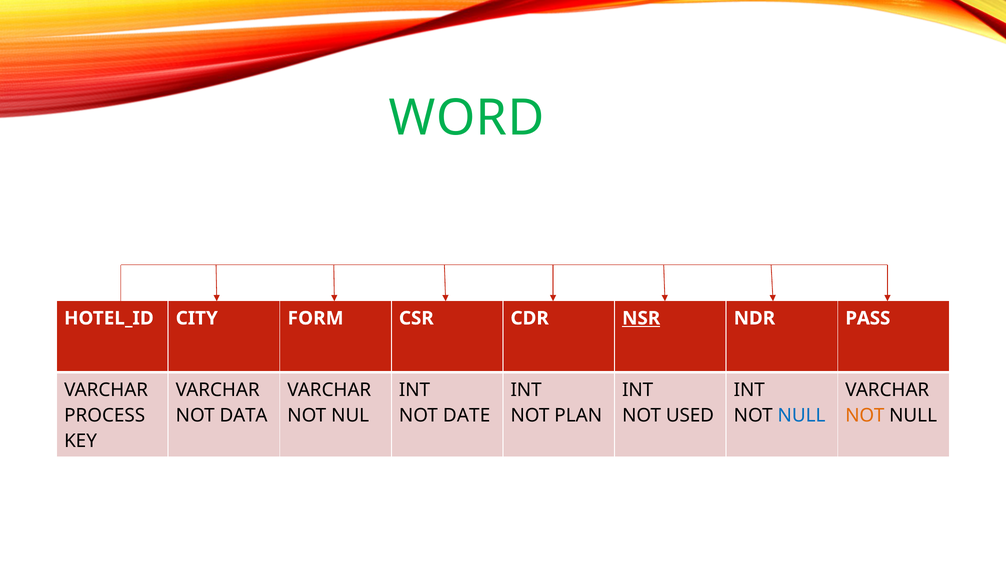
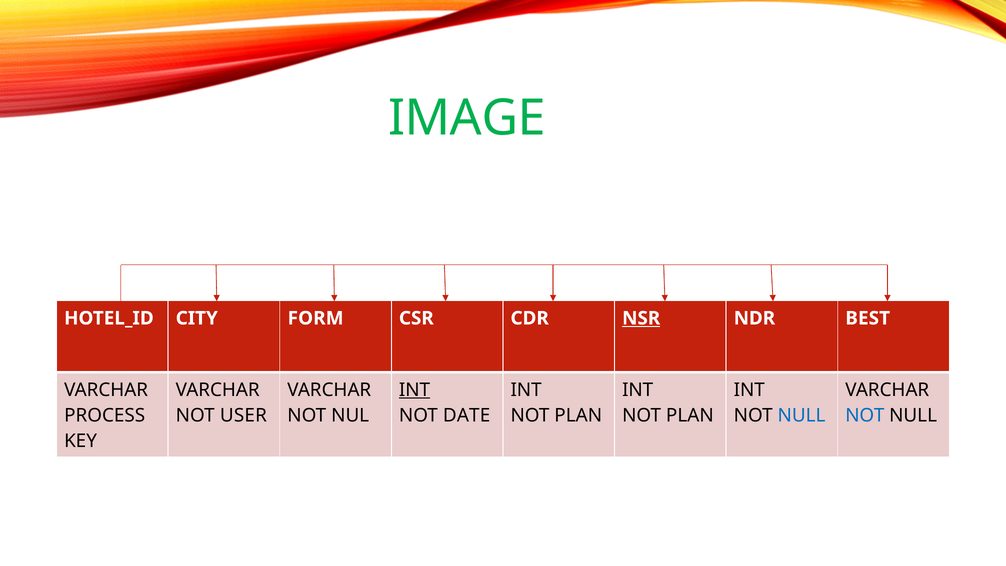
WORD: WORD -> IMAGE (467, 118)
PASS: PASS -> BEST (868, 318)
INT underline: none -> present (415, 390)
DATA: DATA -> USER (243, 415)
USED: USED -> PLAN (690, 415)
NOT colour: orange -> blue (865, 415)
